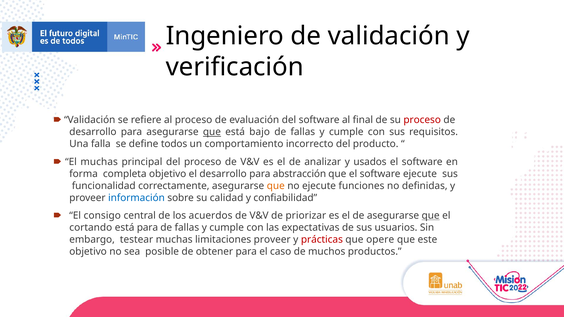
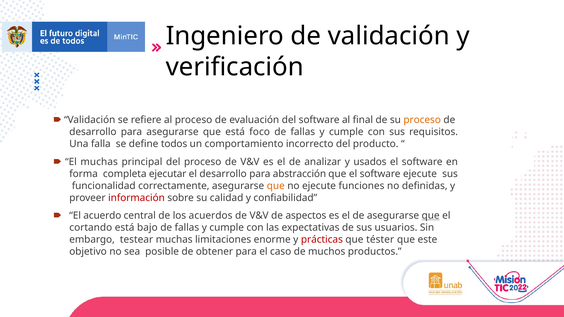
proceso colour: red -> orange (422, 120)
que underline: present -> none (212, 132)
bajo: bajo -> foco (260, 132)
completa objetivo: objetivo -> ejecutar (168, 174)
información colour: blue -> red (136, 198)
consigo: consigo -> acuerdo (102, 216)
priorizar: priorizar -> aspectos (306, 216)
está para: para -> bajo (147, 228)
limitaciones proveer: proveer -> enorme (272, 240)
opere: opere -> téster (380, 240)
